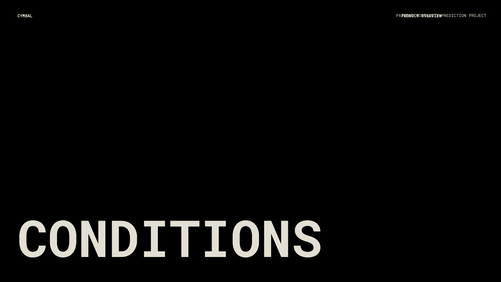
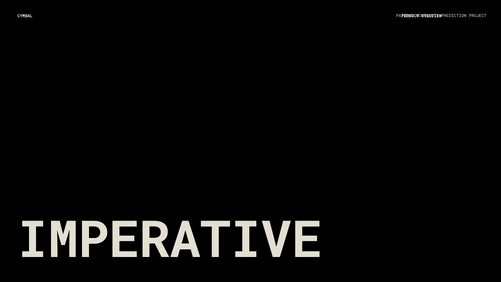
CONDITIONS: CONDITIONS -> IMPERATIVE (170, 240)
